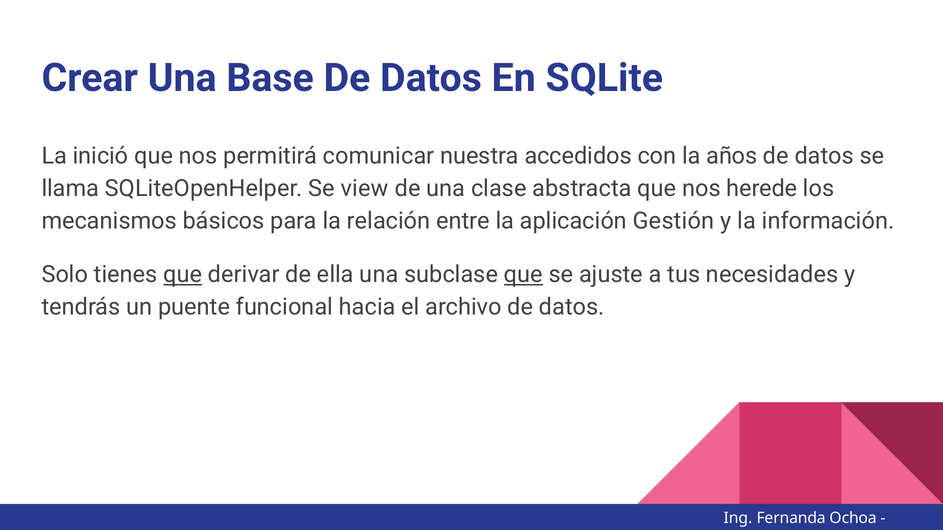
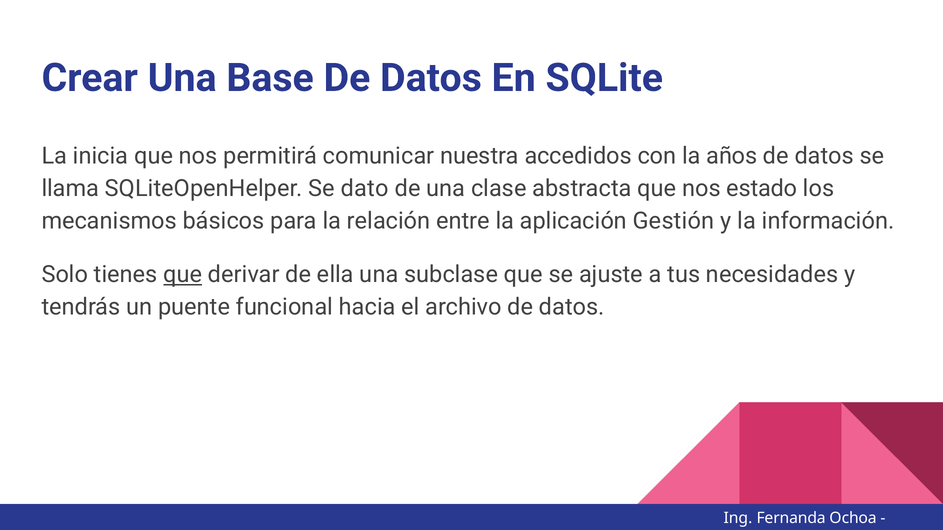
inició: inició -> inicia (101, 156)
view: view -> dato (365, 189)
herede: herede -> estado (762, 189)
que underline: present -> none (523, 275)
